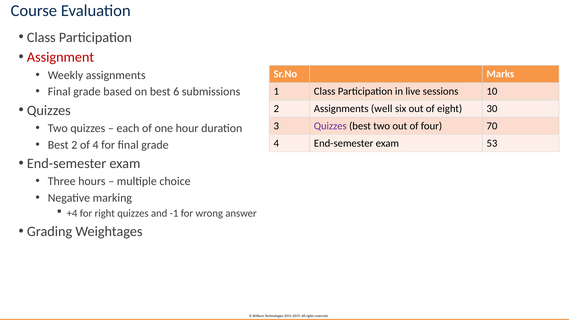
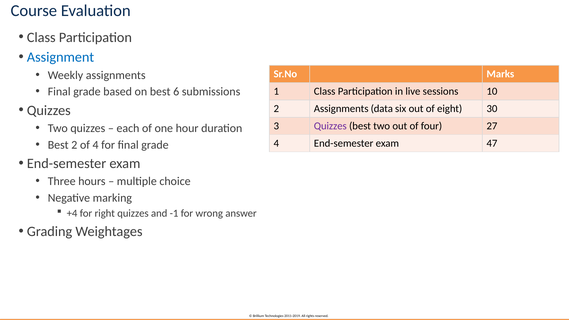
Assignment colour: red -> blue (61, 57)
well: well -> data (382, 109)
70: 70 -> 27 (492, 126)
53: 53 -> 47 (492, 143)
